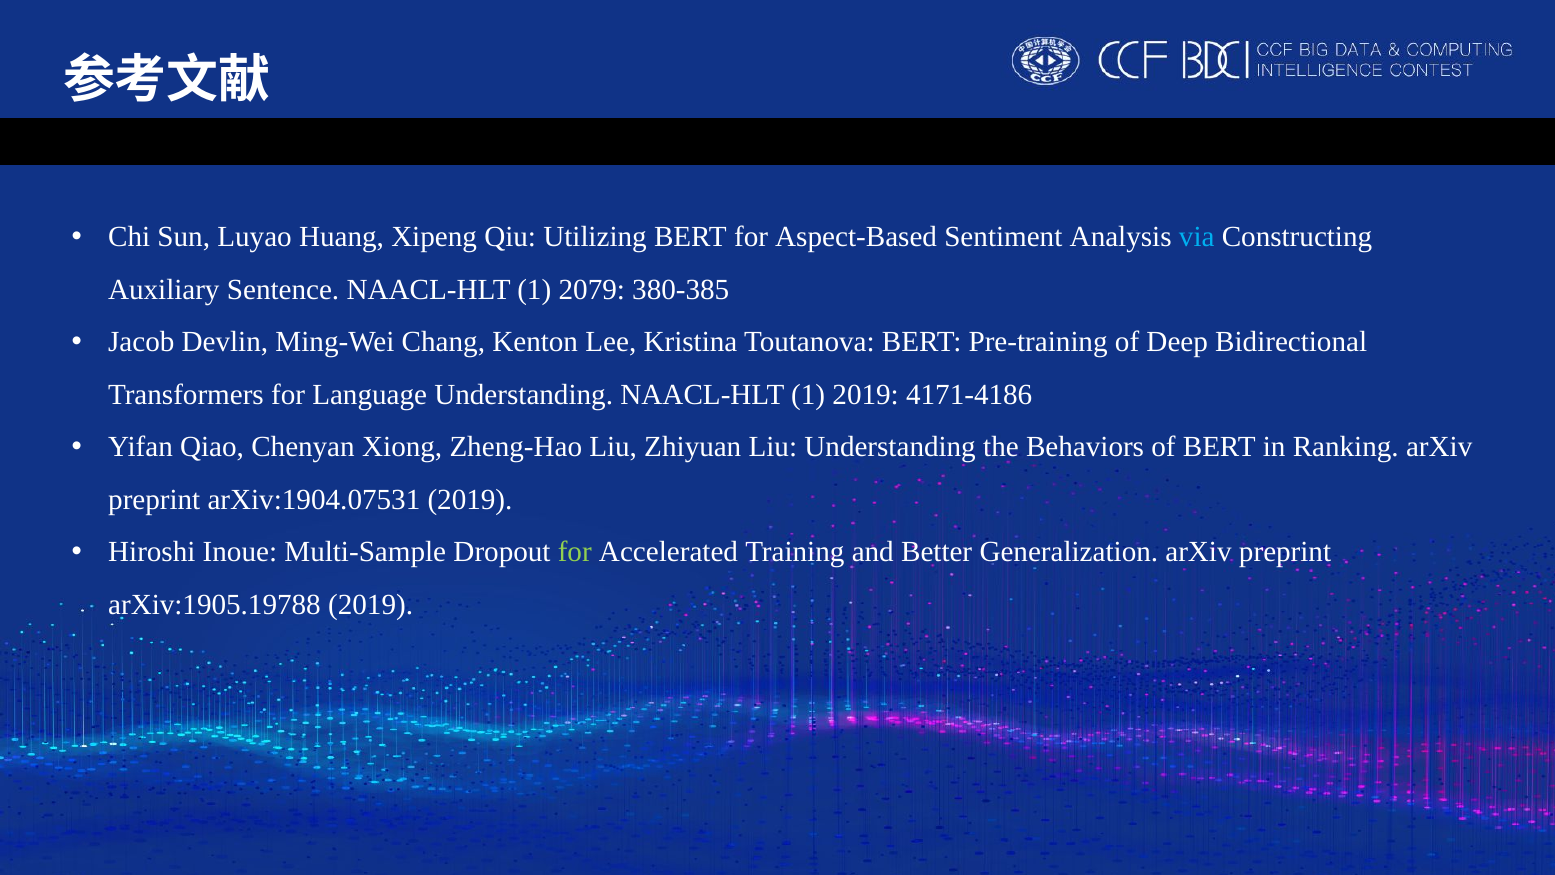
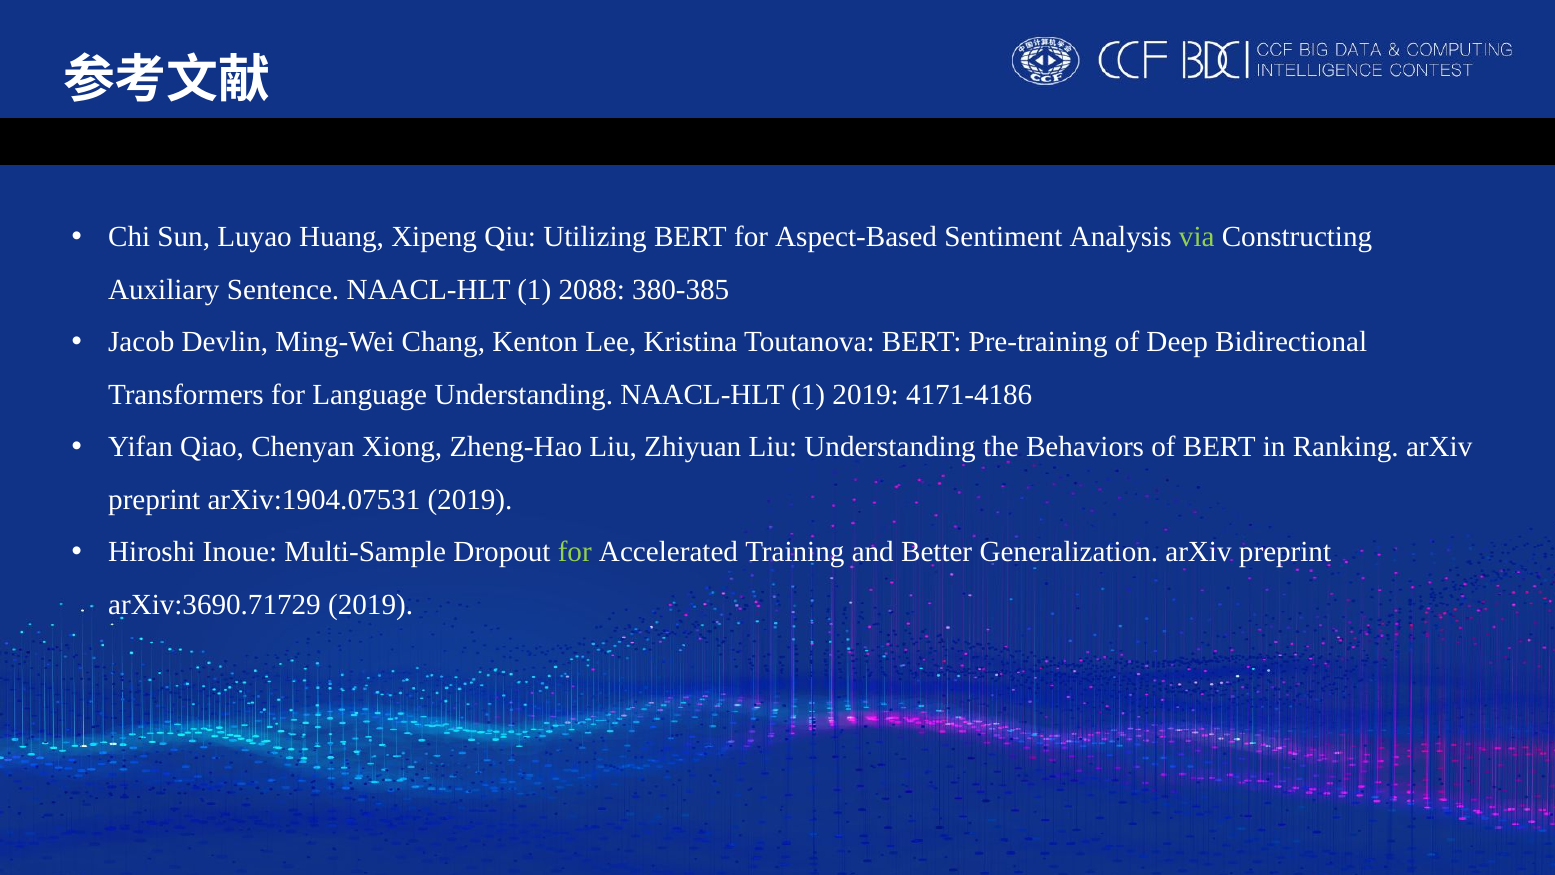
via colour: light blue -> light green (1197, 237)
2079: 2079 -> 2088 (592, 290)
arXiv:1905.19788: arXiv:1905.19788 -> arXiv:3690.71729 (214, 605)
